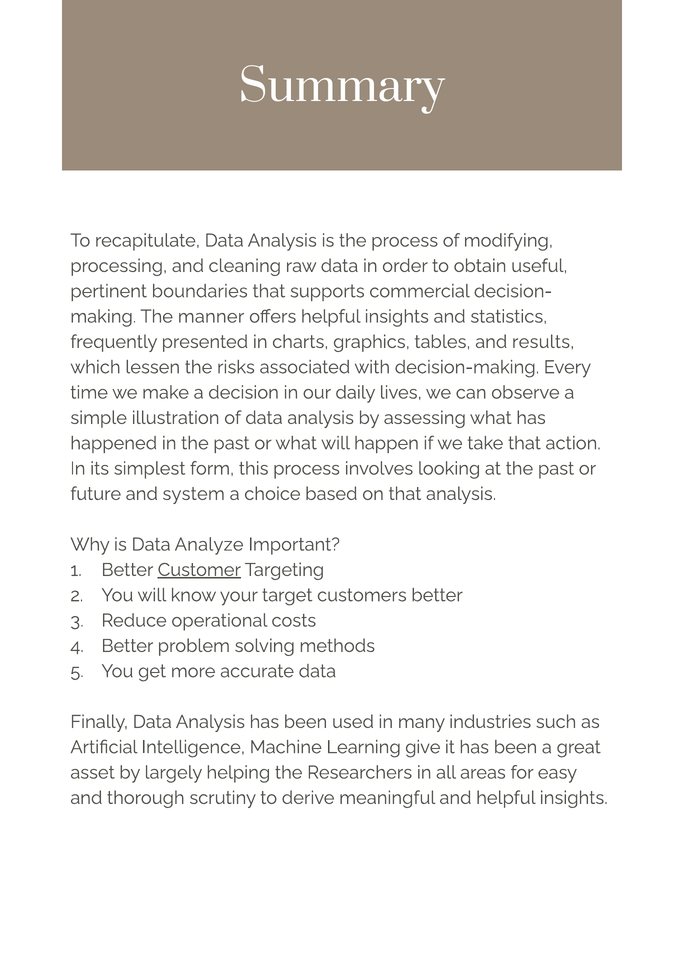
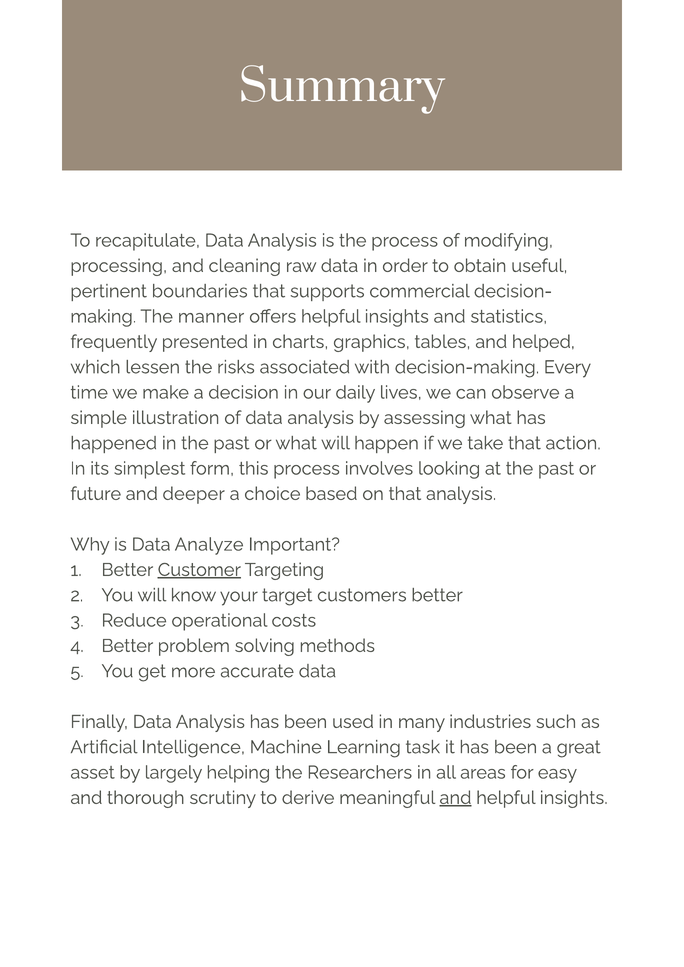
results: results -> helped (543, 342)
system: system -> deeper (194, 494)
give: give -> task (423, 747)
and underline: none -> present (455, 798)
